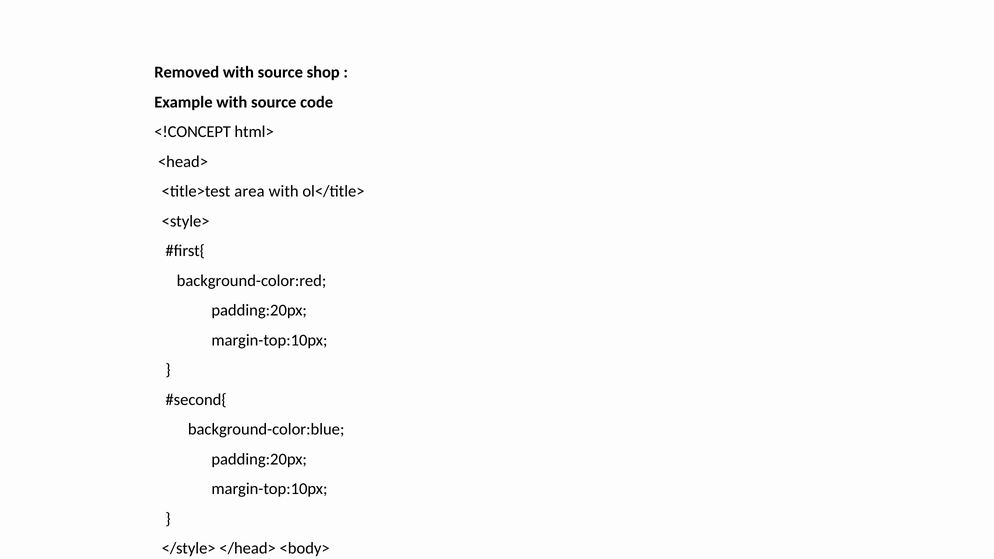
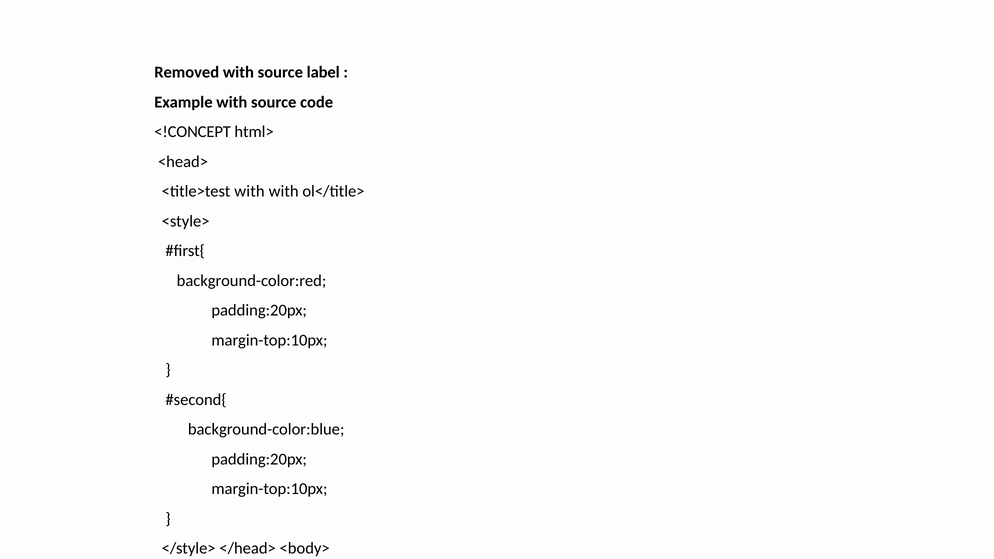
shop: shop -> label (323, 72)
<title>test area: area -> with (249, 191)
